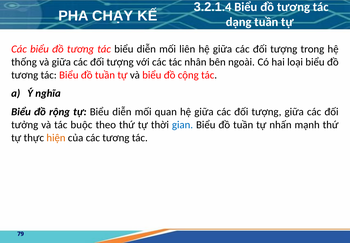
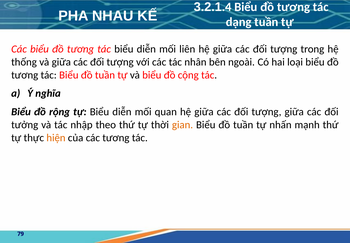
CHẠY: CHẠY -> NHAU (113, 16)
buộc: buộc -> nhập (82, 124)
gian colour: blue -> orange (182, 124)
